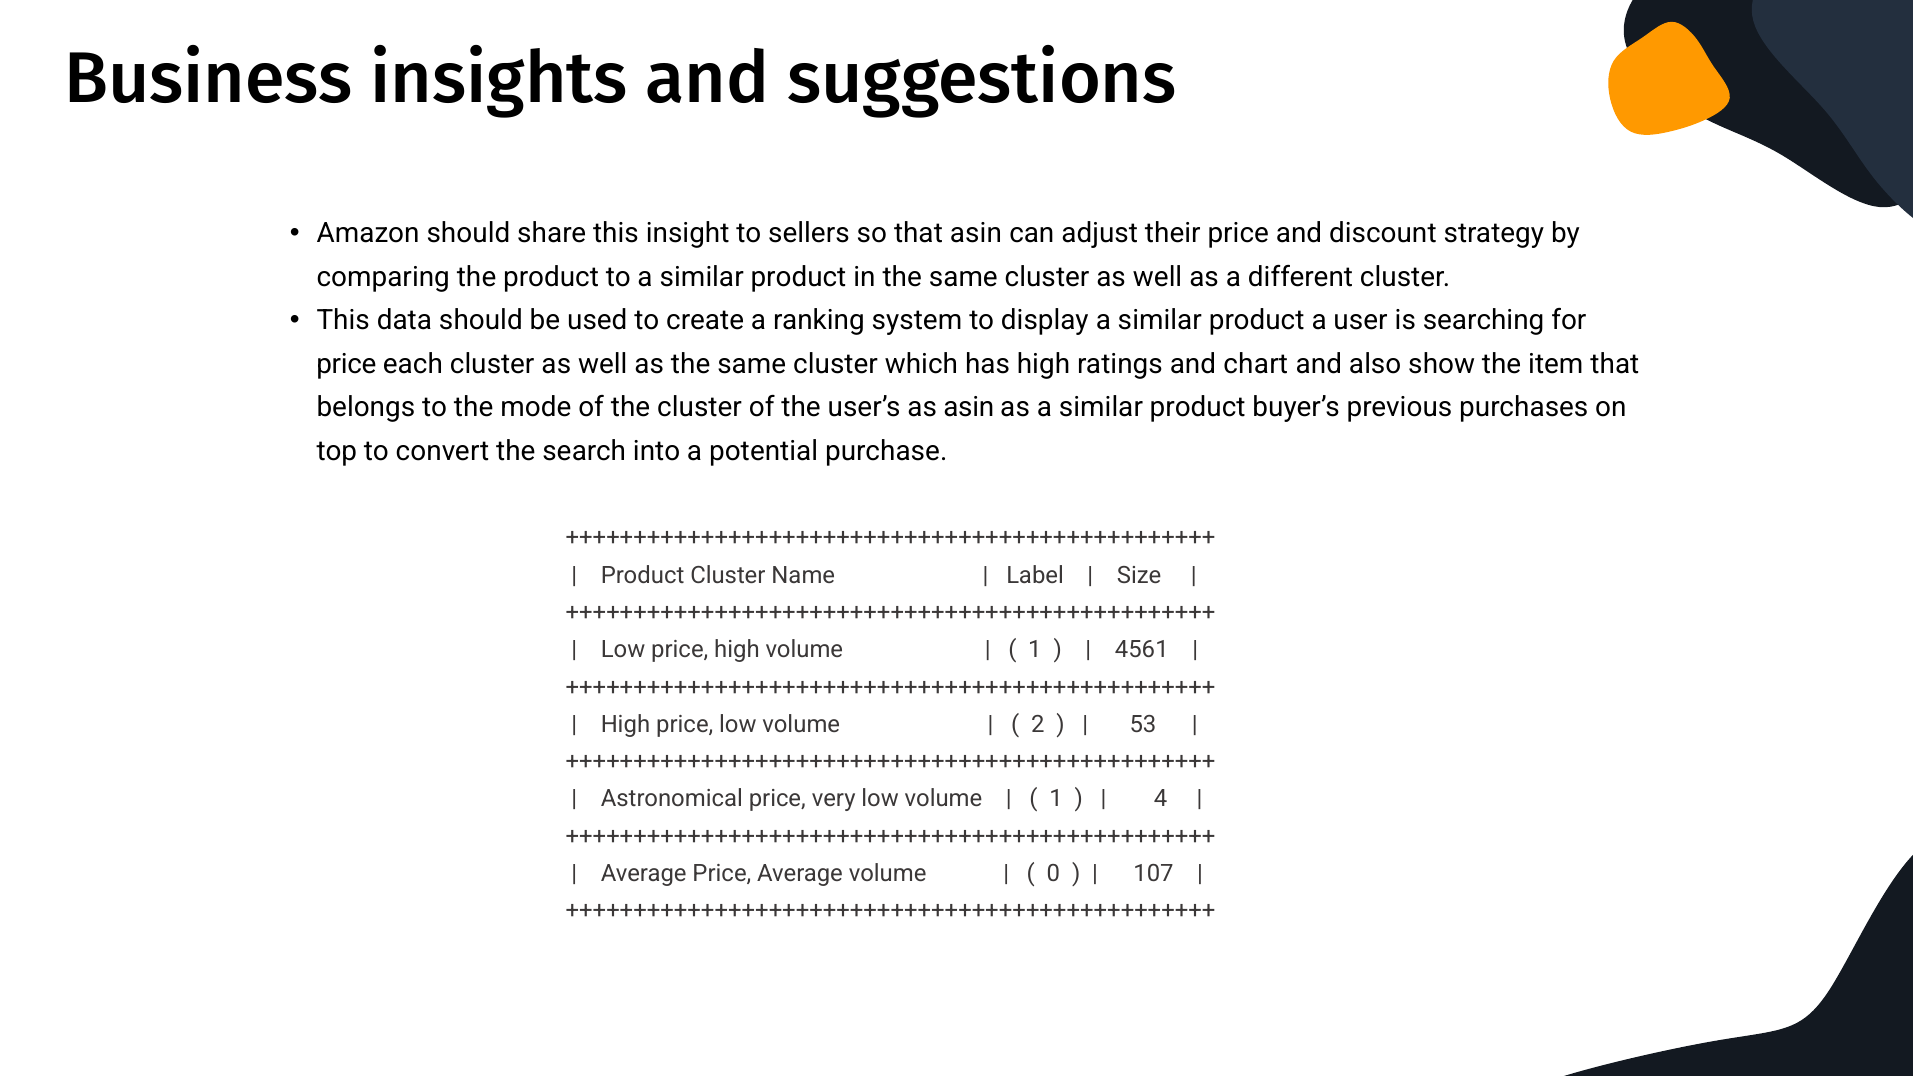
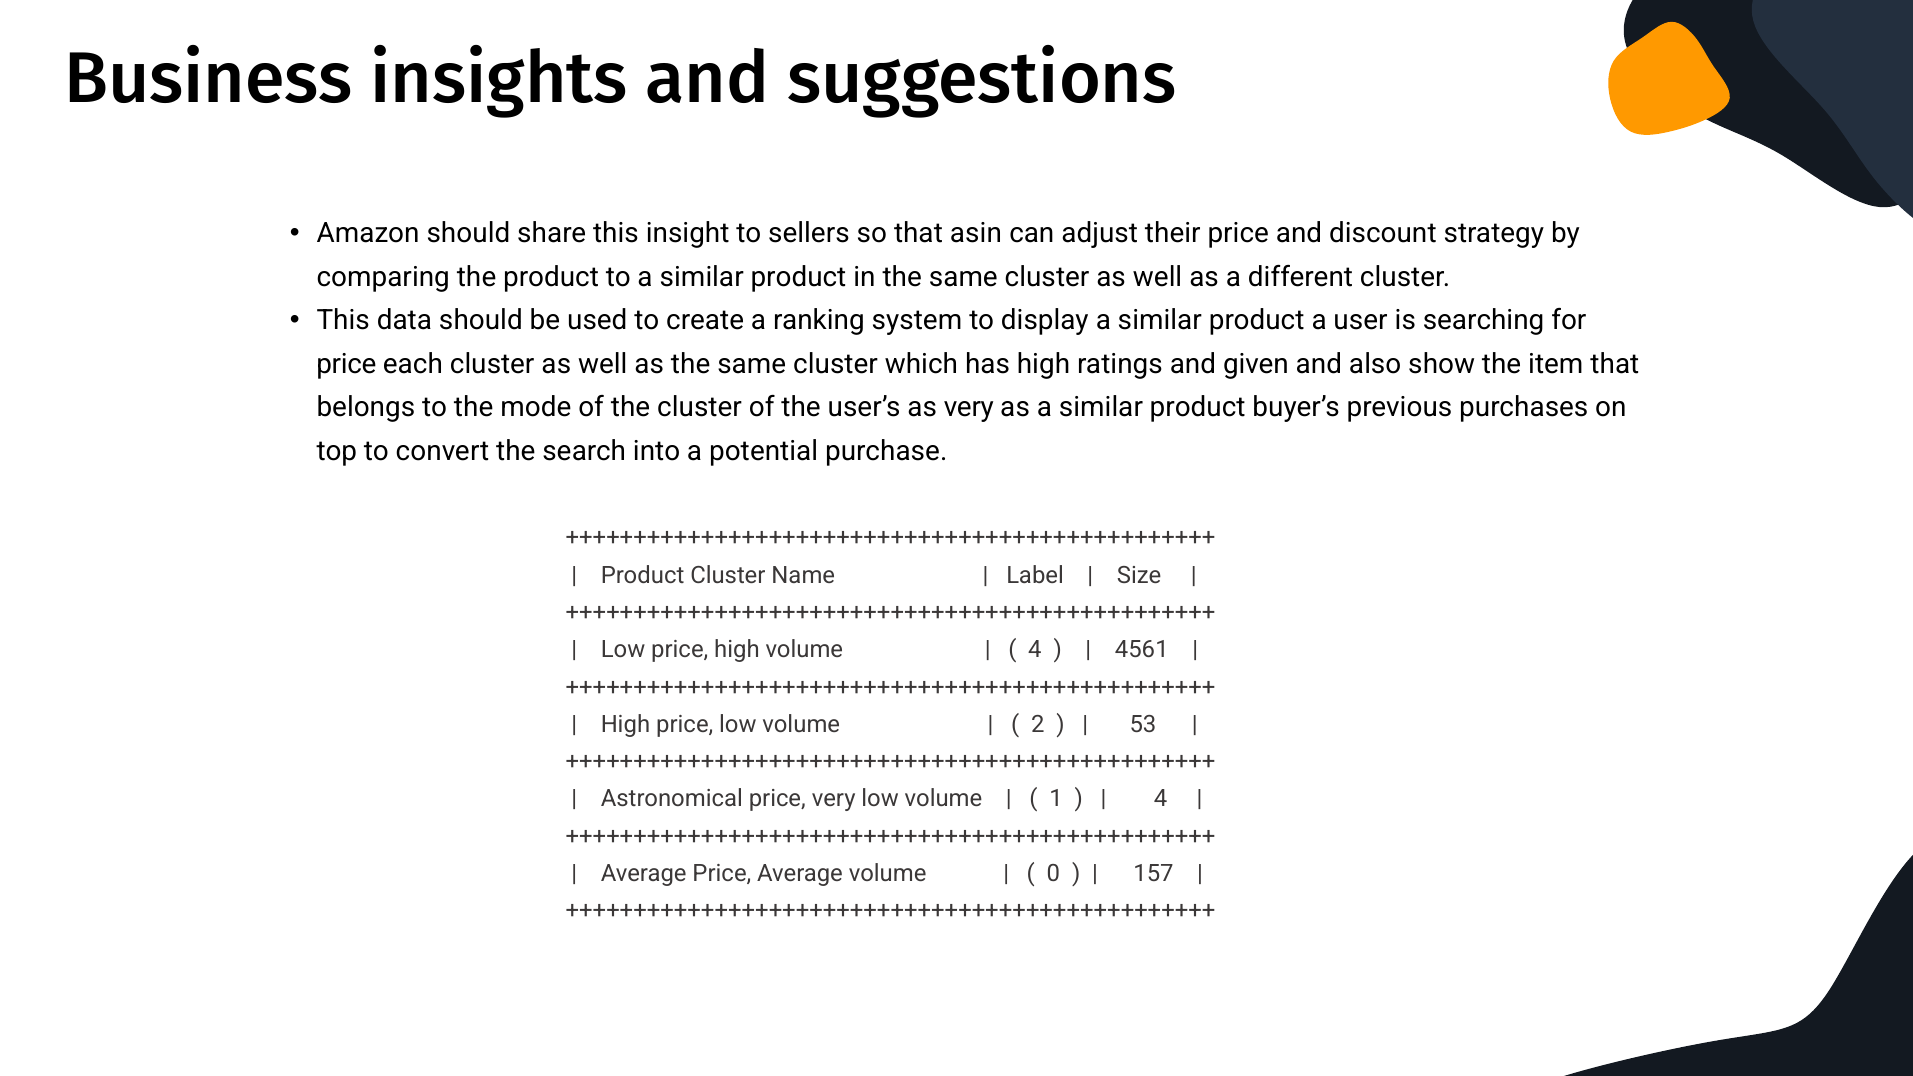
chart: chart -> given (1256, 364)
as asin: asin -> very (969, 407)
1: 1 -> 4 (1035, 650)
107: 107 -> 157 (1154, 874)
